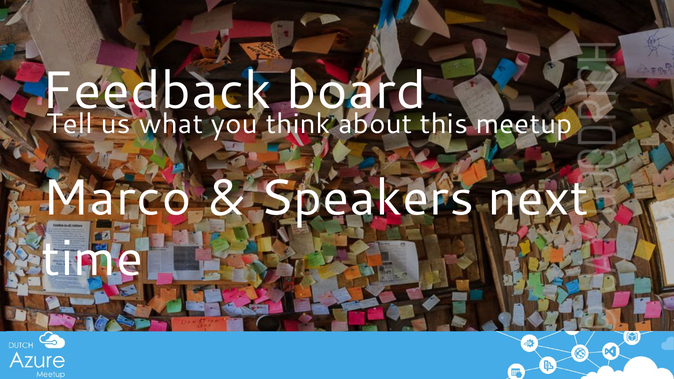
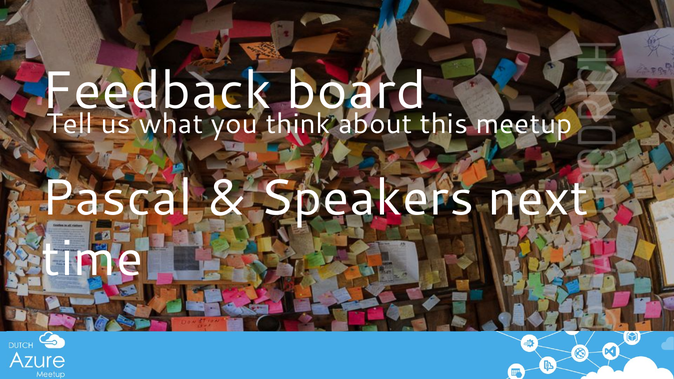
Marco: Marco -> Pascal (117, 198)
